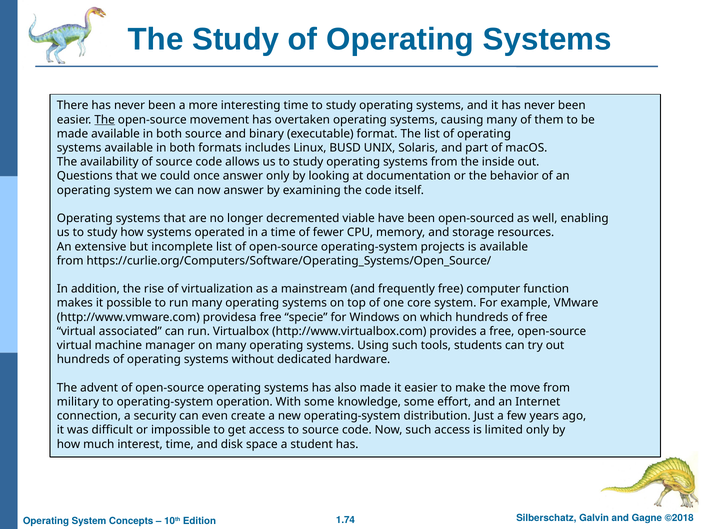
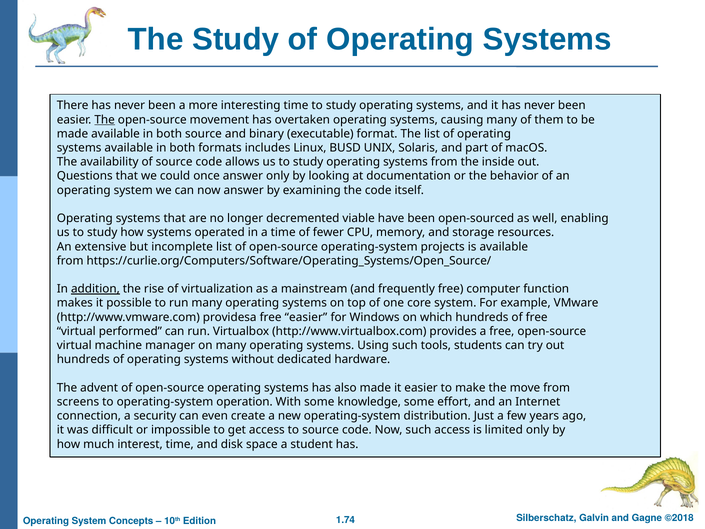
addition underline: none -> present (95, 289)
free specie: specie -> easier (306, 317)
associated: associated -> performed (130, 331)
military: military -> screens (78, 402)
